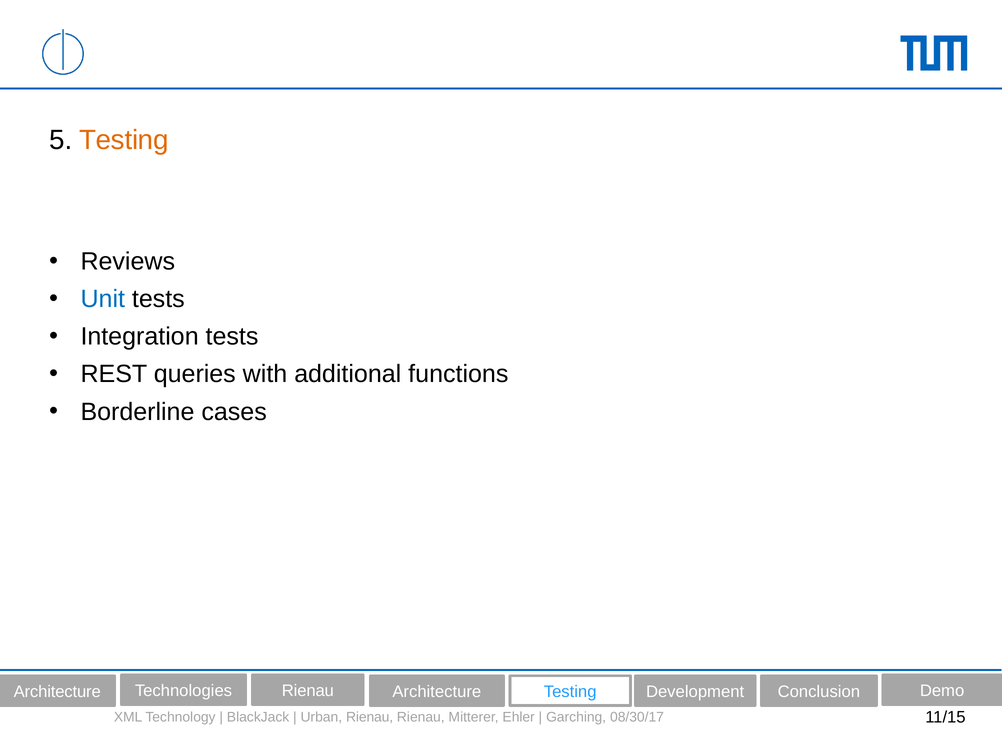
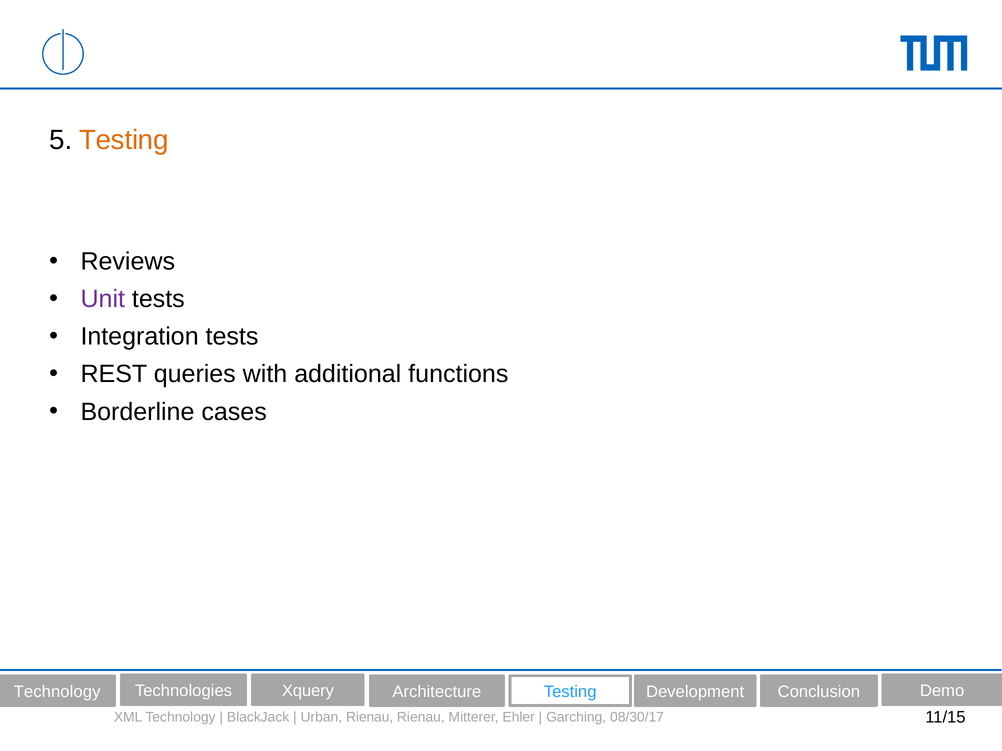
Unit colour: blue -> purple (103, 299)
Architecture: Architecture -> Technology (57, 692)
Technologies Rienau: Rienau -> Xquery (308, 691)
